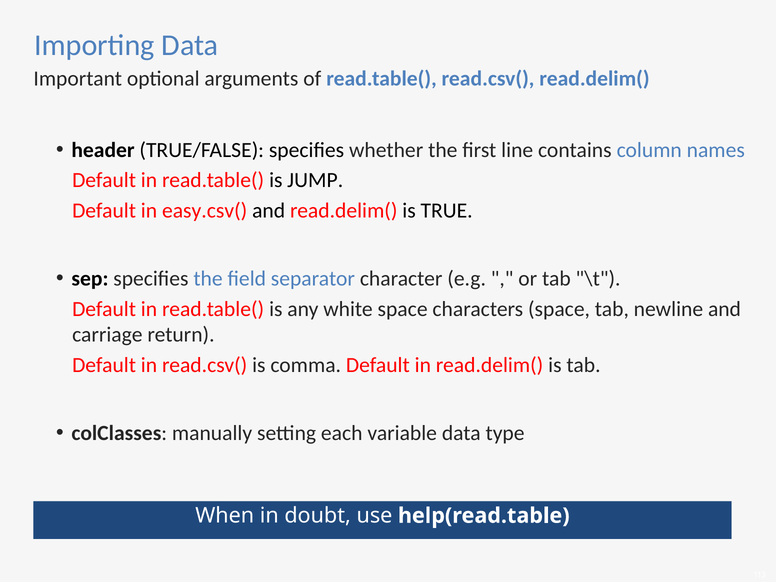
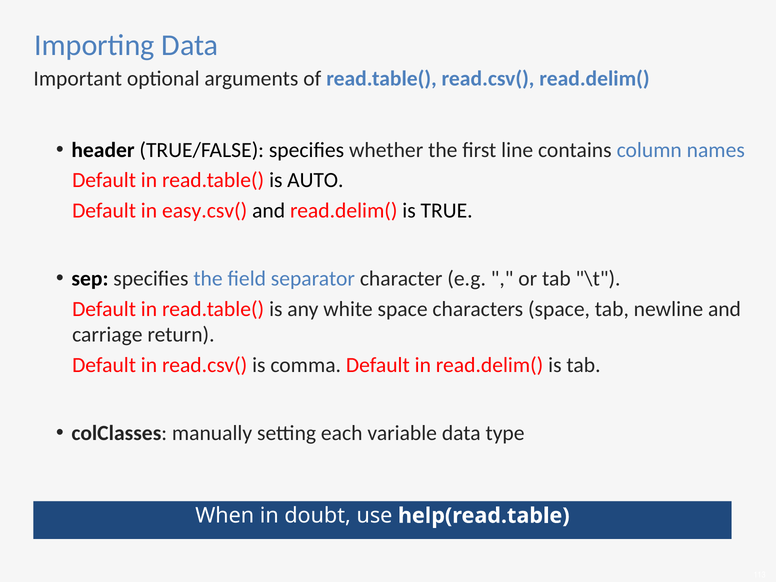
JUMP: JUMP -> AUTO (315, 180)
